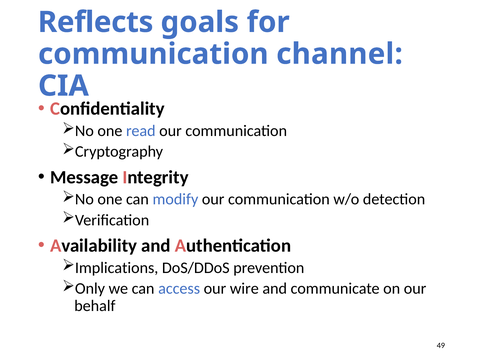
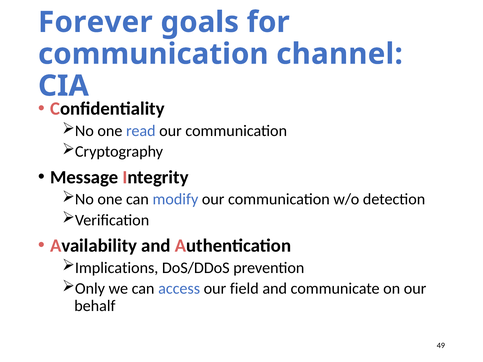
Reflects: Reflects -> Forever (95, 22)
wire: wire -> field (244, 289)
